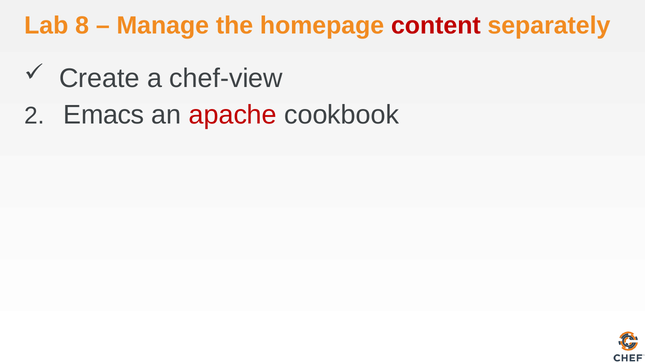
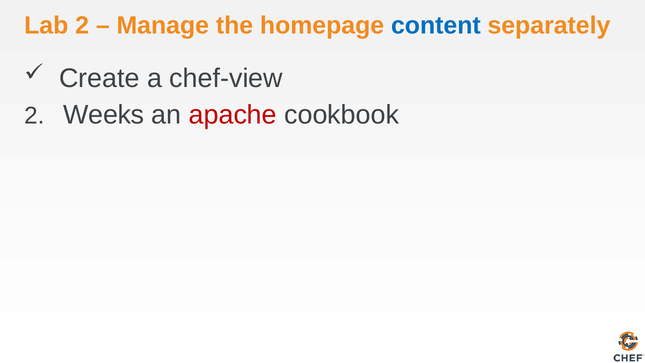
Lab 8: 8 -> 2 (82, 25)
content colour: red -> blue (436, 25)
Emacs: Emacs -> Weeks (104, 115)
